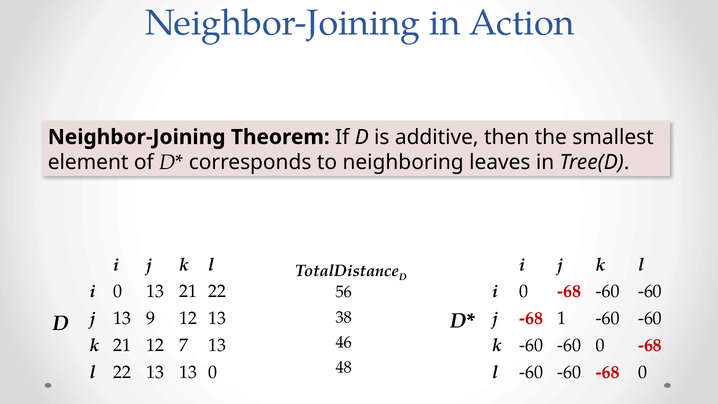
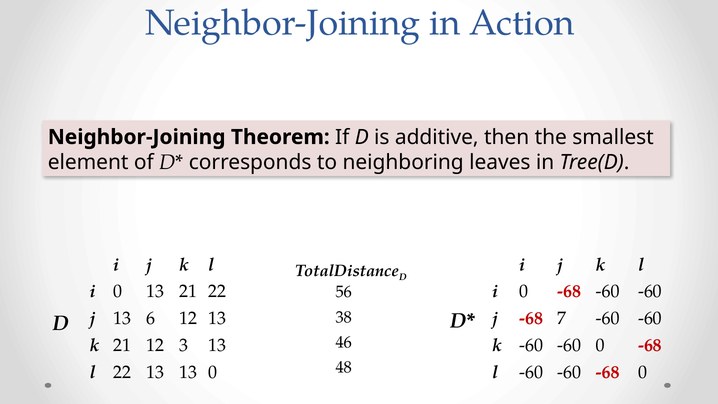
9: 9 -> 6 (151, 318)
1: 1 -> 7 (562, 318)
7: 7 -> 3 (184, 345)
